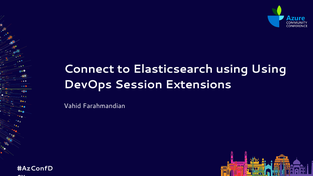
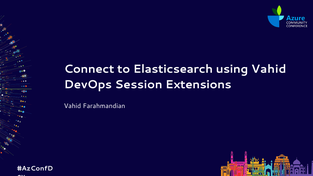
using Using: Using -> Vahid (269, 69)
